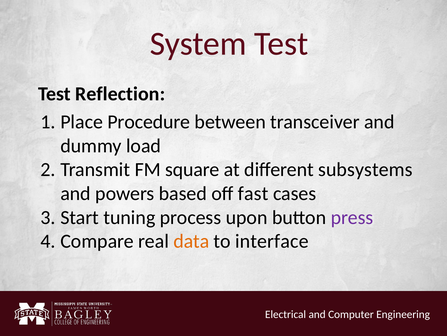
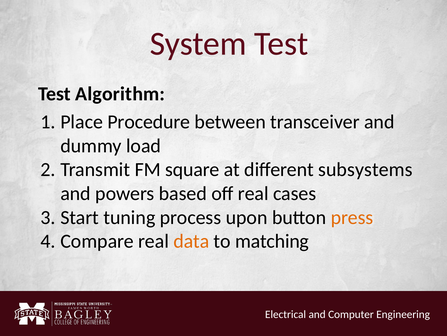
Reflection: Reflection -> Algorithm (120, 94)
off fast: fast -> real (253, 193)
press colour: purple -> orange (352, 217)
interface: interface -> matching (272, 241)
